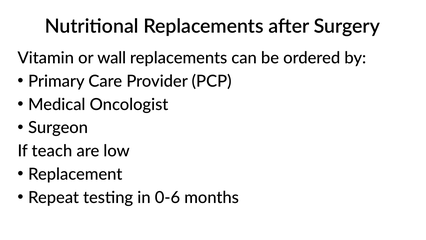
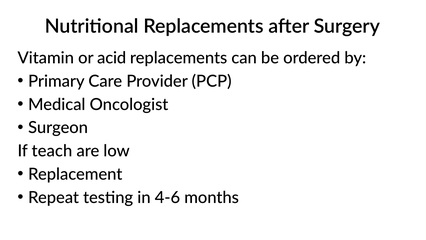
wall: wall -> acid (112, 58)
0-6: 0-6 -> 4-6 (167, 197)
